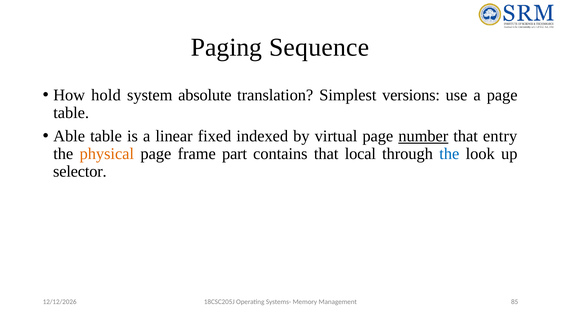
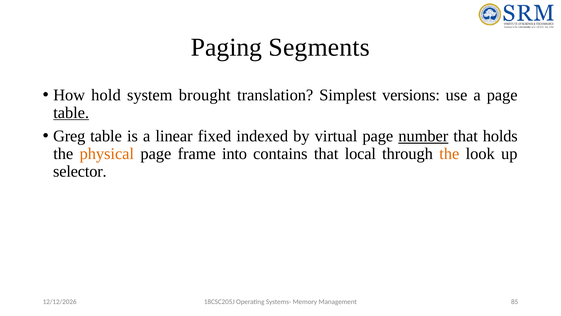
Sequence: Sequence -> Segments (319, 47)
absolute: absolute -> brought (205, 95)
table underline: none -> present (71, 112)
Able: Able -> Greg (69, 136)
entry: entry -> holds (500, 136)
part: part -> into (235, 154)
the colour: blue -> orange (449, 154)
